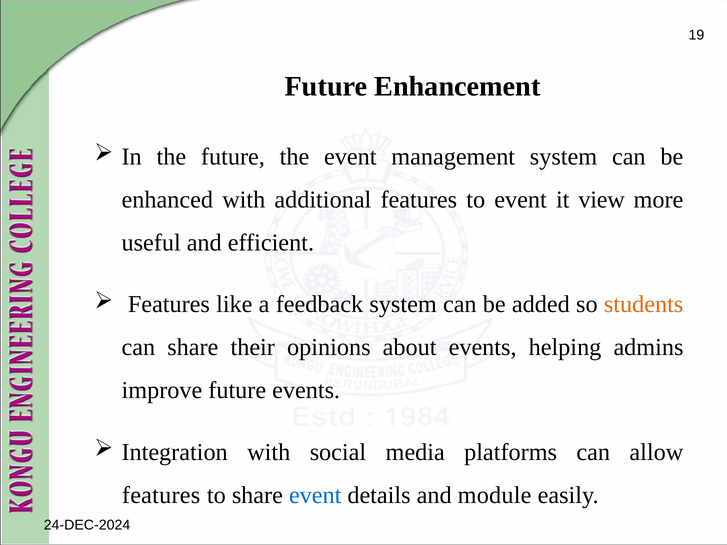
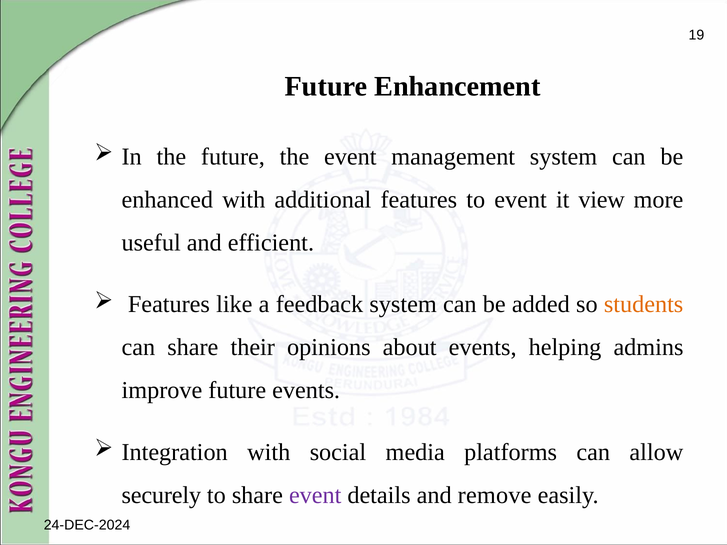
features: features -> securely (161, 495)
event colour: blue -> purple (315, 495)
module: module -> remove (495, 495)
